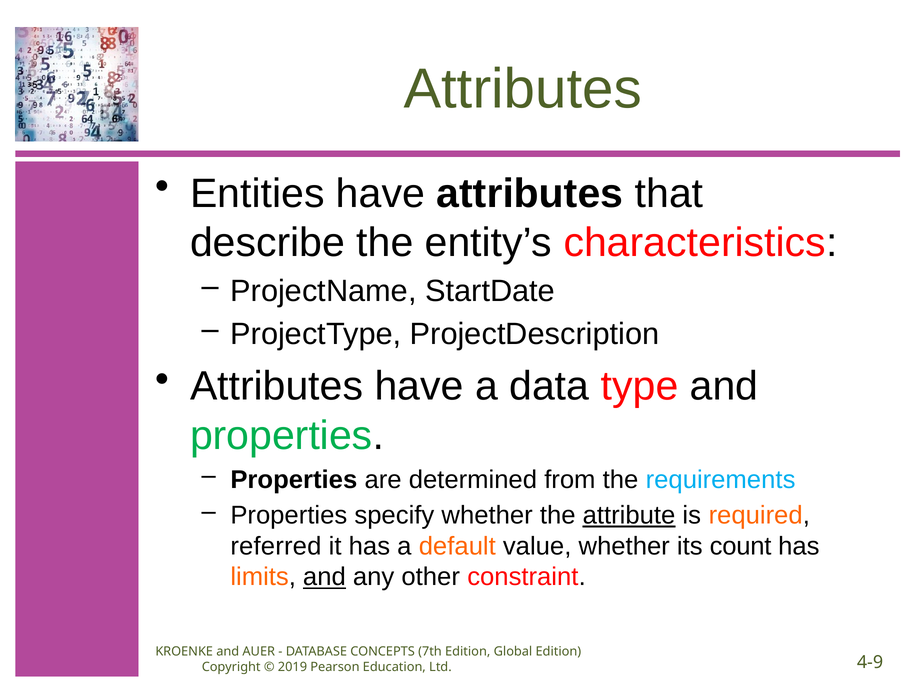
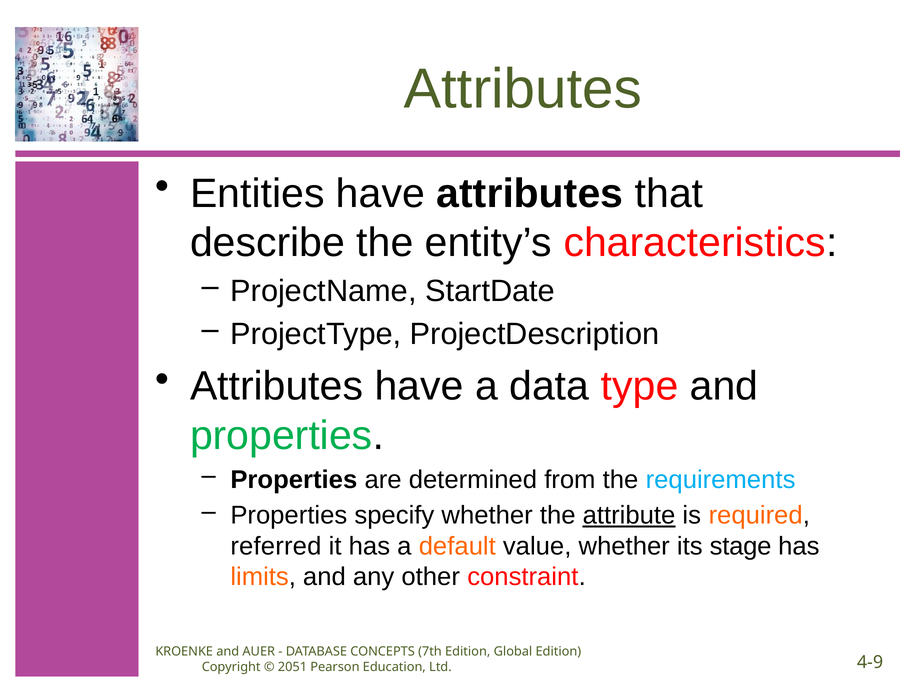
count: count -> stage (741, 546)
and underline: present -> none (324, 577)
2019: 2019 -> 2051 (292, 667)
